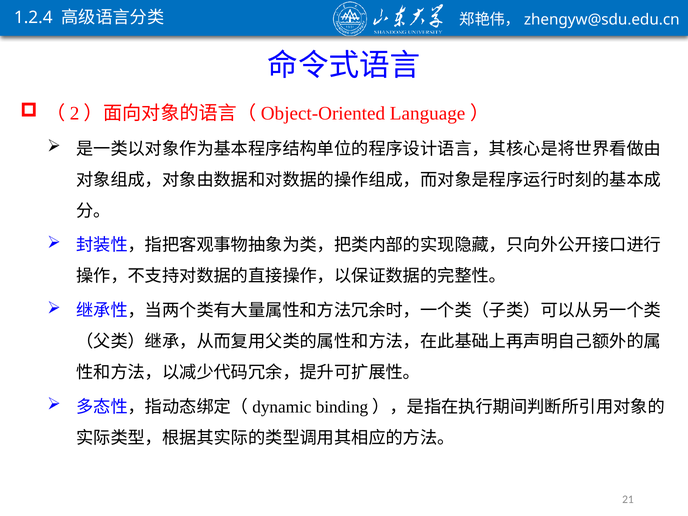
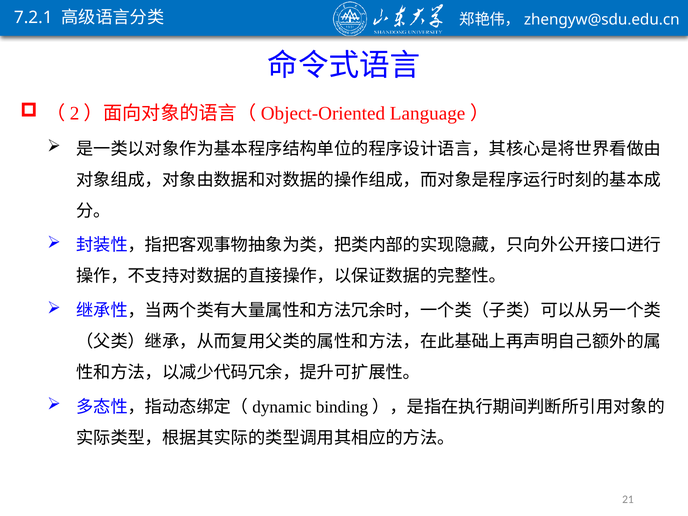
1.2.4: 1.2.4 -> 7.2.1 (33, 18)
